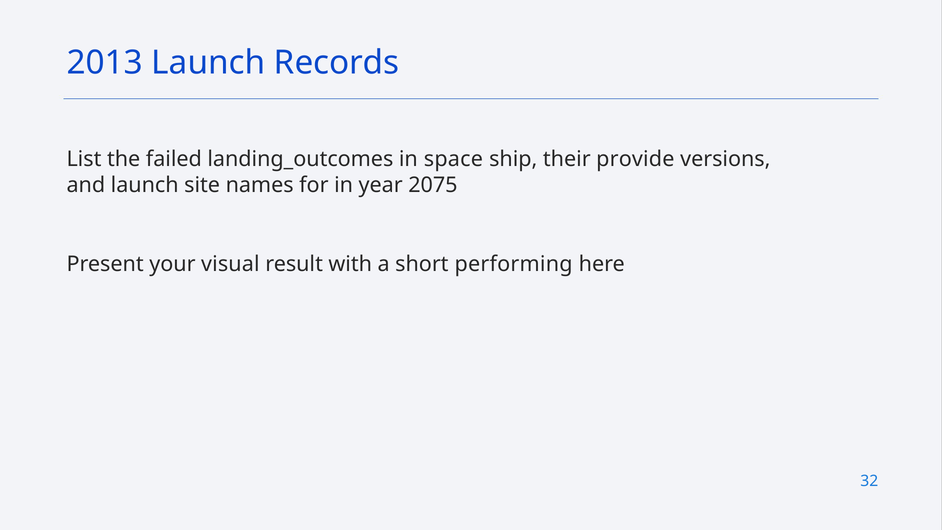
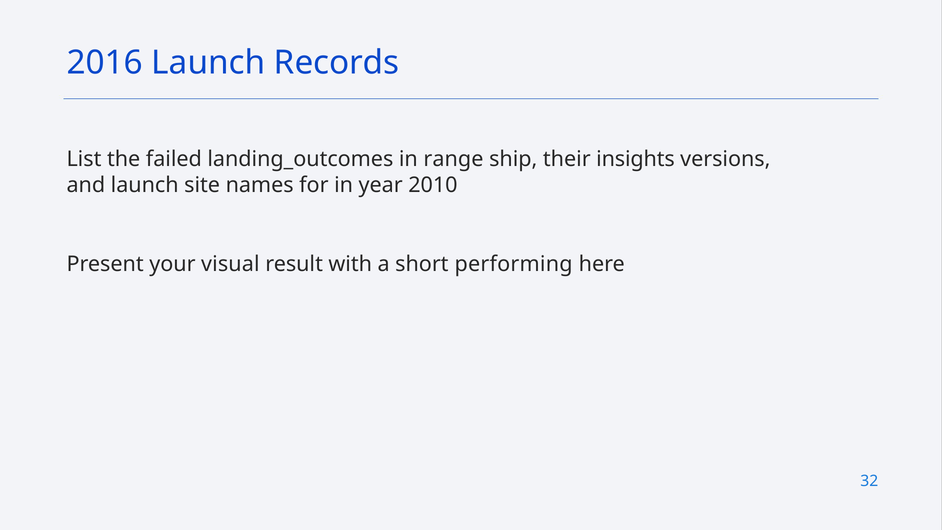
2013: 2013 -> 2016 (105, 63)
space: space -> range (453, 159)
provide: provide -> insights (636, 159)
2075: 2075 -> 2010 (433, 185)
